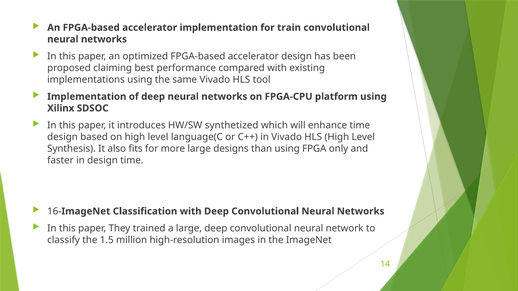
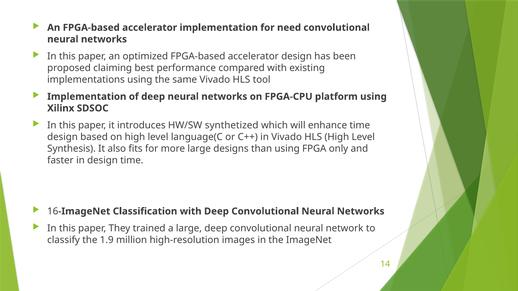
train: train -> need (289, 28)
1.5: 1.5 -> 1.9 (107, 240)
